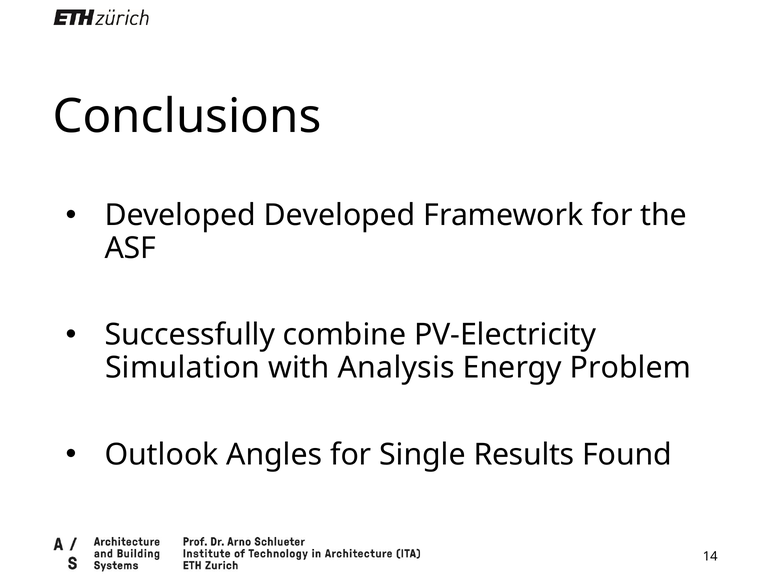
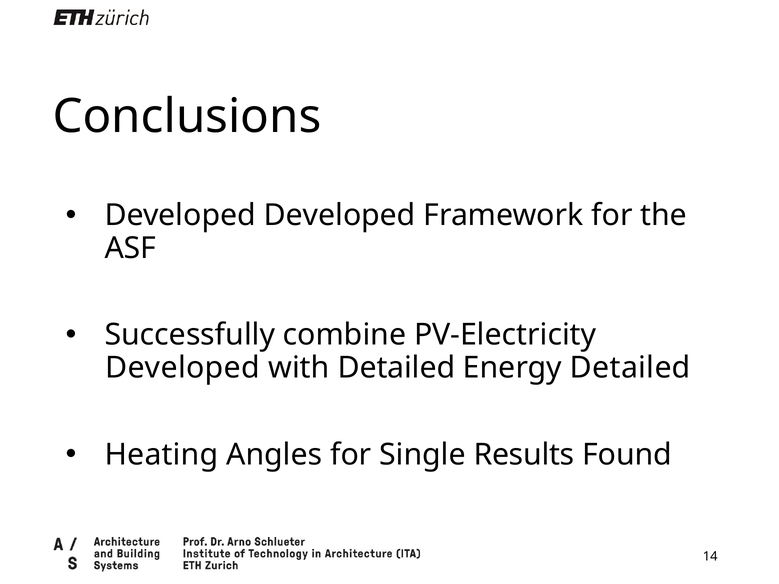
Simulation: Simulation -> Developed (182, 368)
with Analysis: Analysis -> Detailed (396, 368)
Energy Problem: Problem -> Detailed (630, 368)
Outlook: Outlook -> Heating (162, 455)
